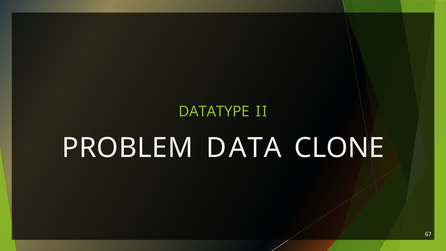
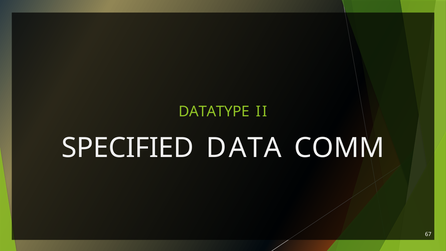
PROBLEM: PROBLEM -> SPECIFIED (128, 148)
CLONE: CLONE -> COMM (339, 148)
